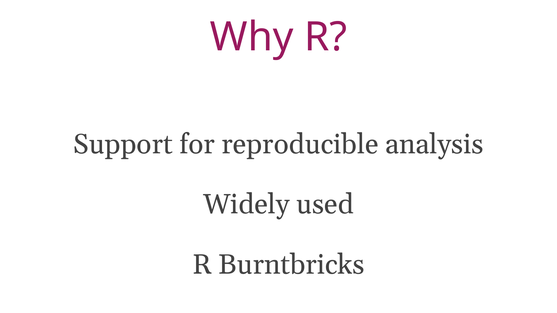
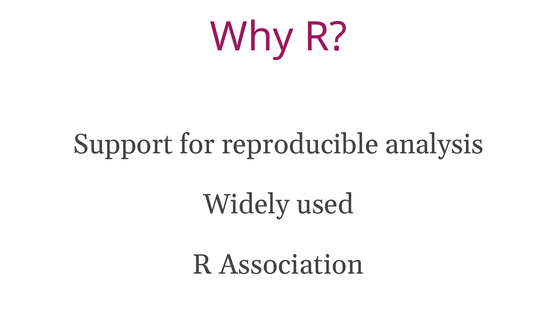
Burntbricks: Burntbricks -> Association (291, 265)
